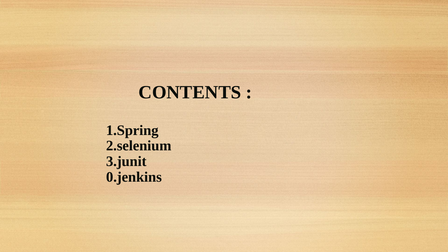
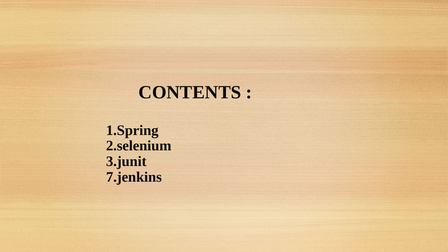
0.jenkins: 0.jenkins -> 7.jenkins (134, 177)
